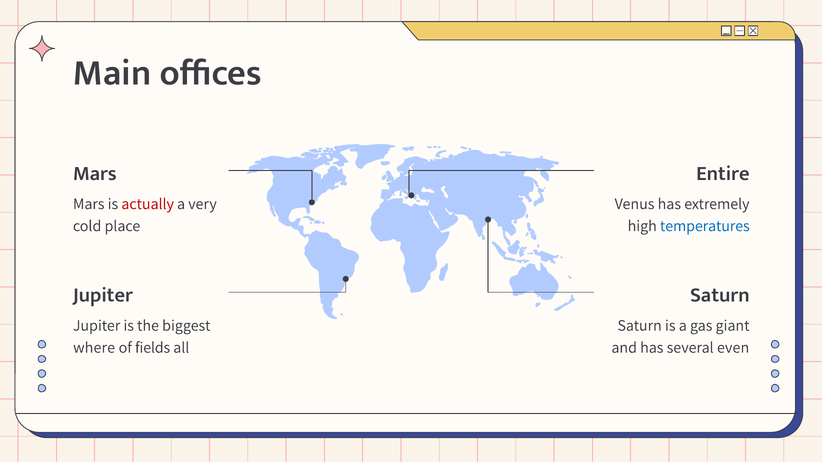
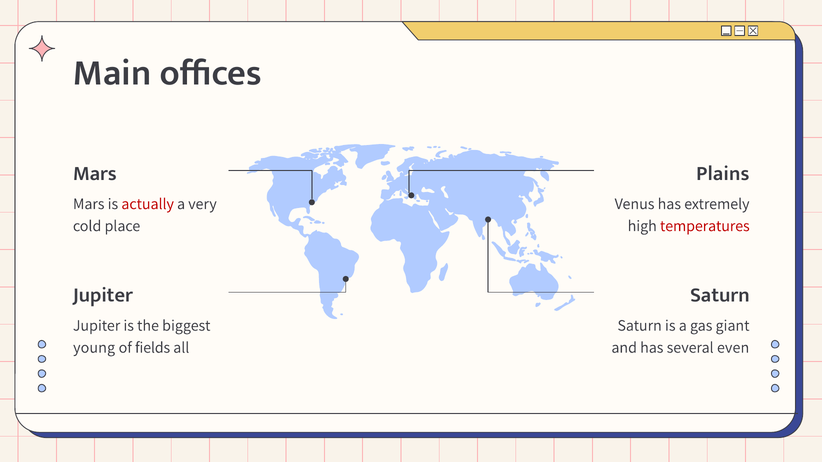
Entire: Entire -> Plains (723, 173)
temperatures colour: blue -> red (705, 226)
where: where -> young (94, 348)
